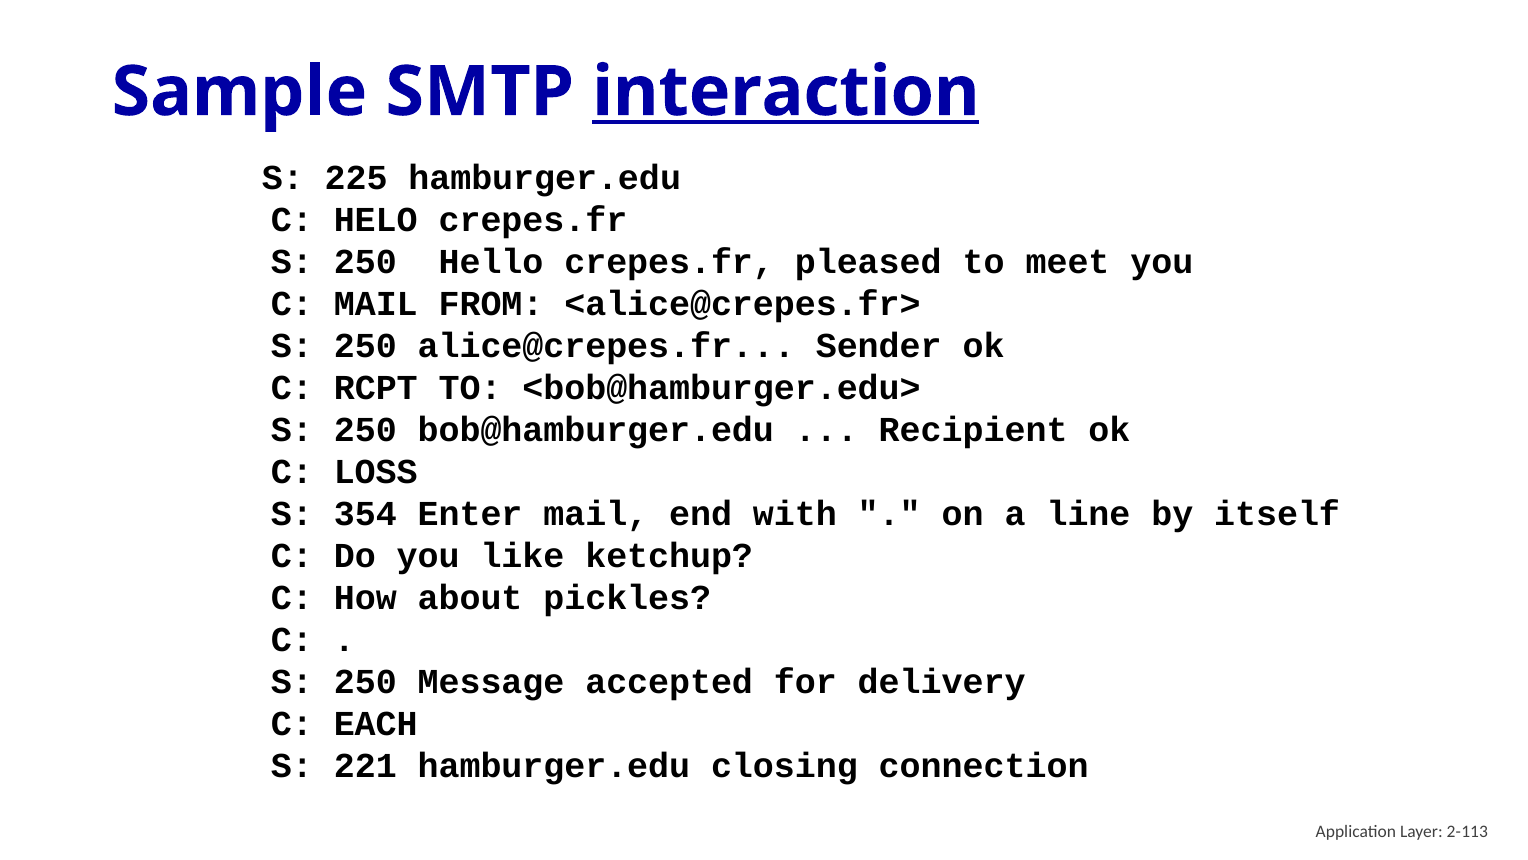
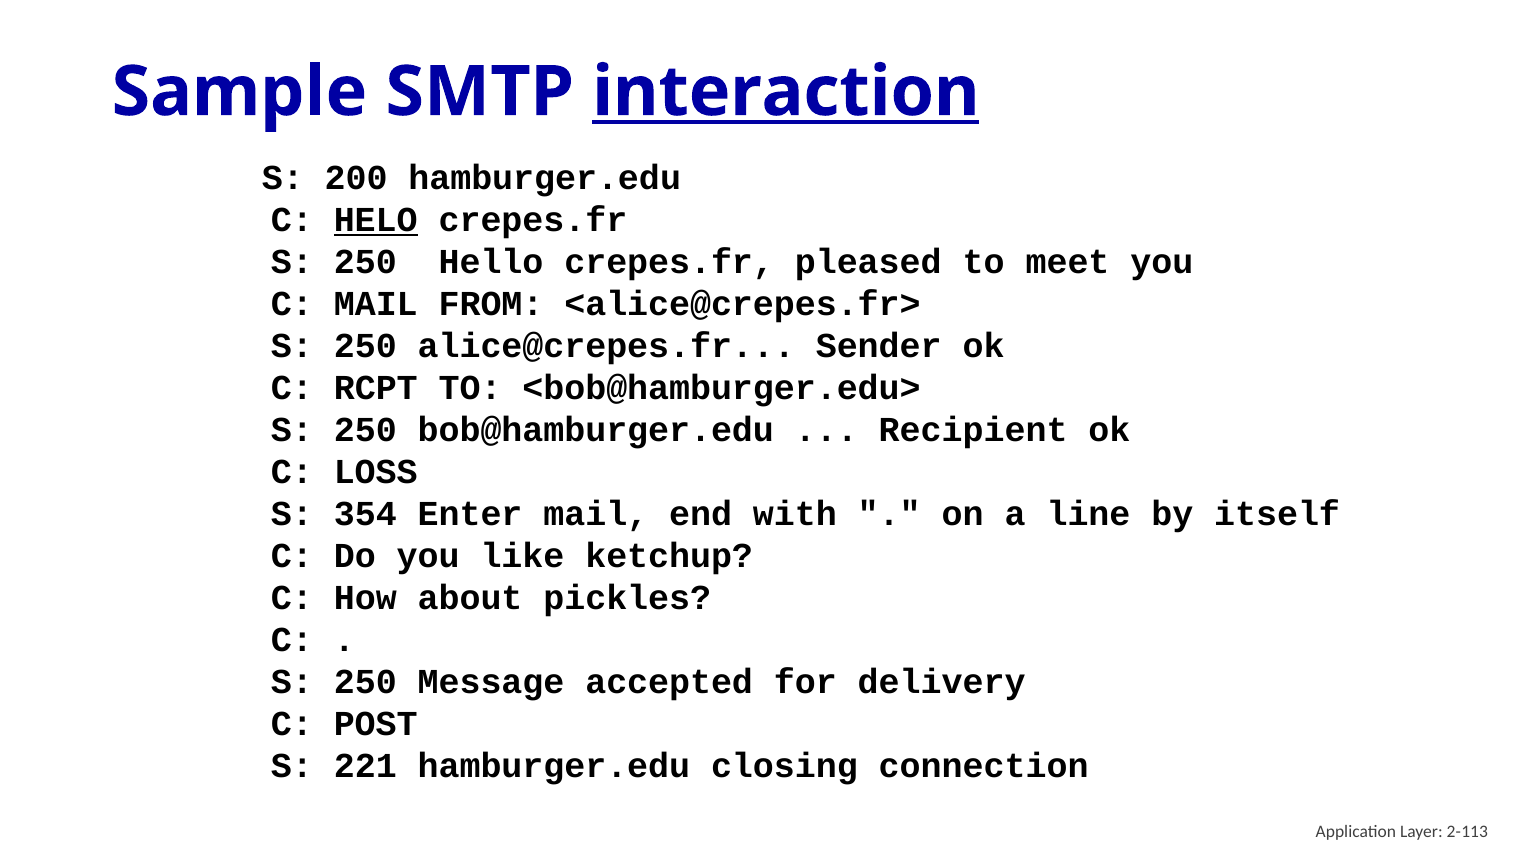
225: 225 -> 200 (356, 177)
HELO underline: none -> present (376, 219)
EACH: EACH -> POST (376, 724)
